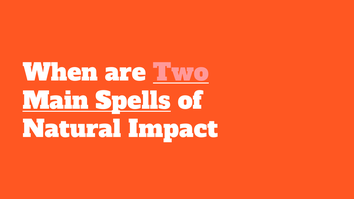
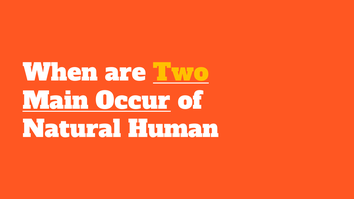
Two colour: pink -> yellow (181, 73)
Spells: Spells -> Occur (133, 101)
Impact: Impact -> Human (174, 130)
